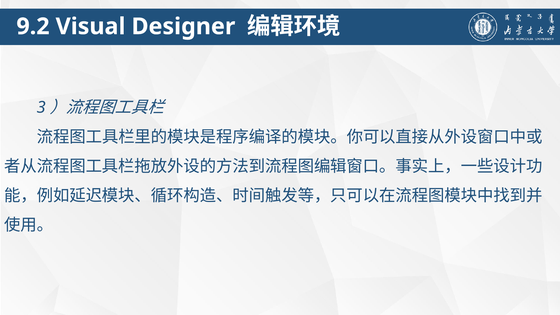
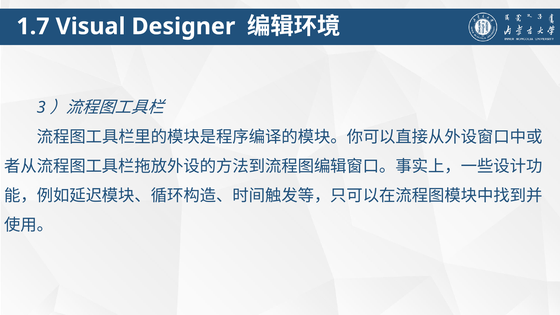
9.2: 9.2 -> 1.7 (33, 26)
